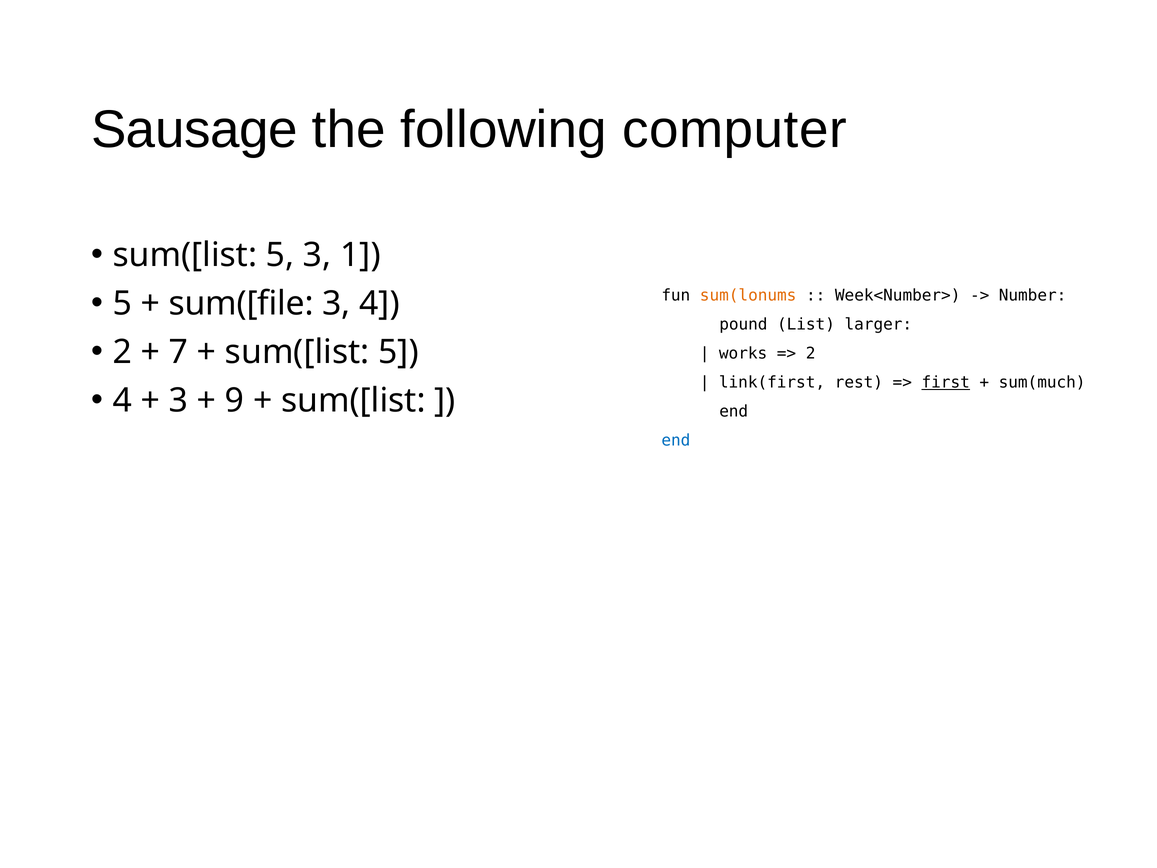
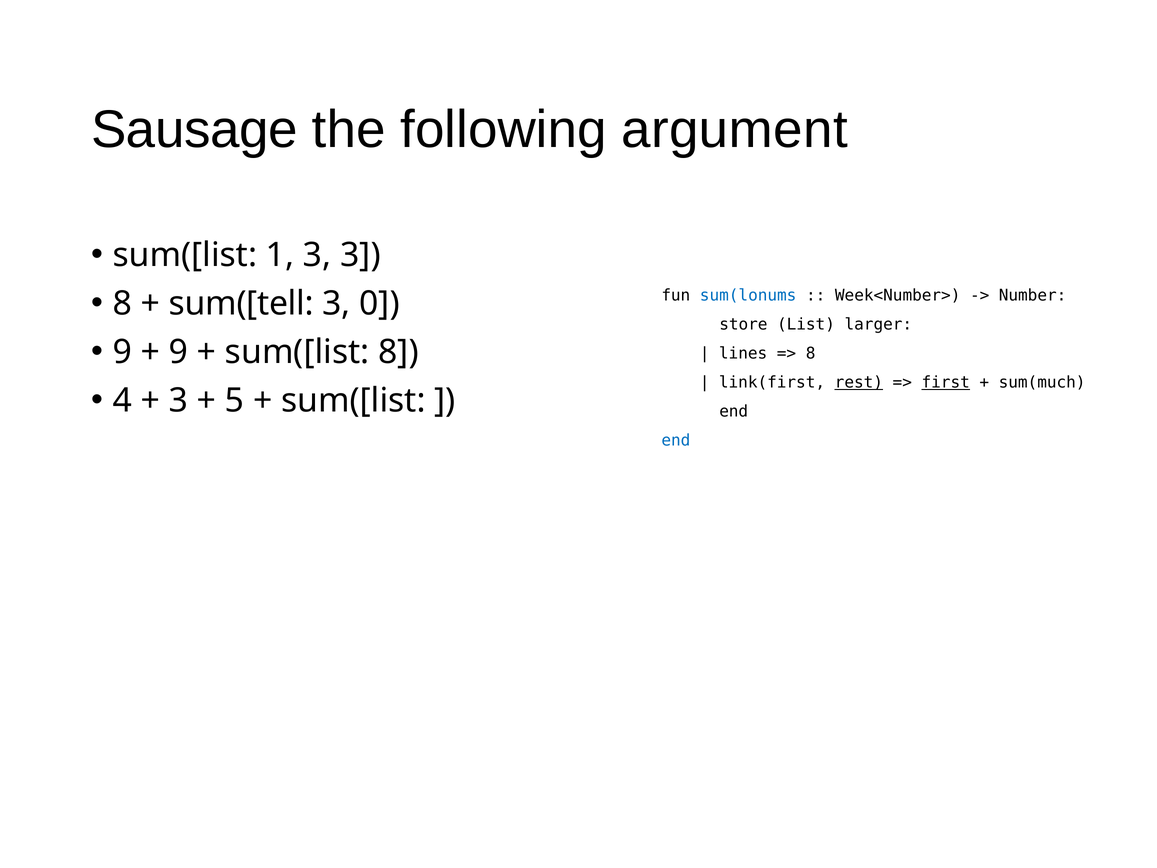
computer: computer -> argument (735, 130)
5: 5 -> 1 (280, 255)
3 1: 1 -> 3 (360, 255)
5: 5 -> 8 (122, 303)
sum([file: sum([file -> sum([tell (241, 303)
3 4: 4 -> 0 (379, 303)
sum(lonums colour: orange -> blue (748, 296)
pound: pound -> store (743, 325)
2: 2 -> 9 (122, 352)
7: 7 -> 9 (179, 352)
5: 5 -> 8 (398, 352)
works: works -> lines (743, 354)
2: 2 -> 8 (811, 354)
rest underline: none -> present (859, 383)
9: 9 -> 5 (235, 400)
